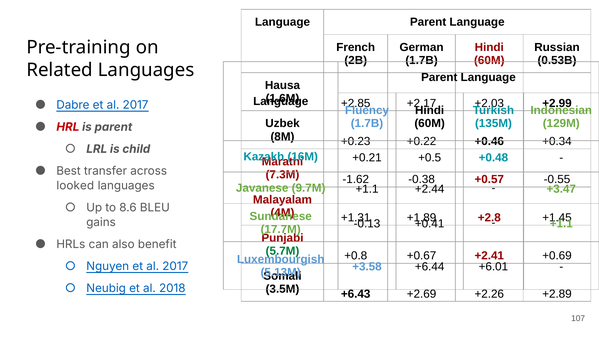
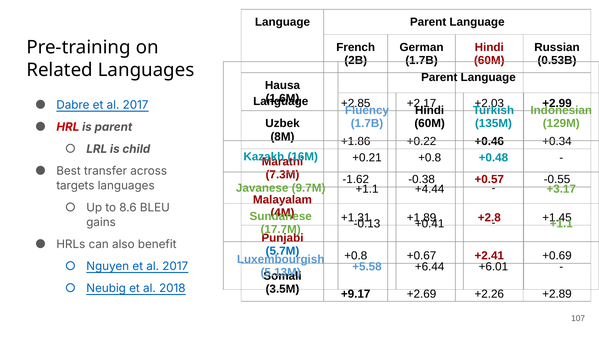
+0.23: +0.23 -> +1.86 (356, 141)
+0.21 +0.5: +0.5 -> +0.8 (430, 158)
looked: looked -> targets (75, 186)
+2.44: +2.44 -> +4.44 (430, 189)
+3.47: +3.47 -> +3.17 (561, 189)
5.7M colour: green -> blue (282, 251)
+3.58: +3.58 -> +5.58 (367, 267)
+6.43: +6.43 -> +9.17 (356, 294)
